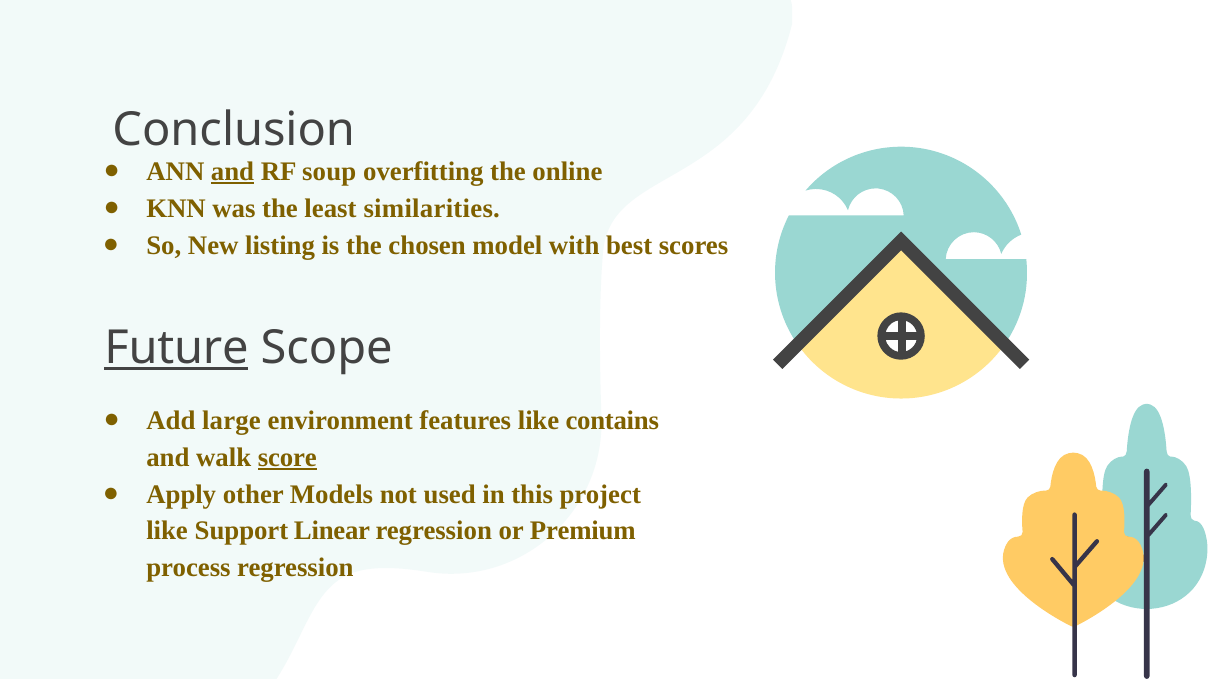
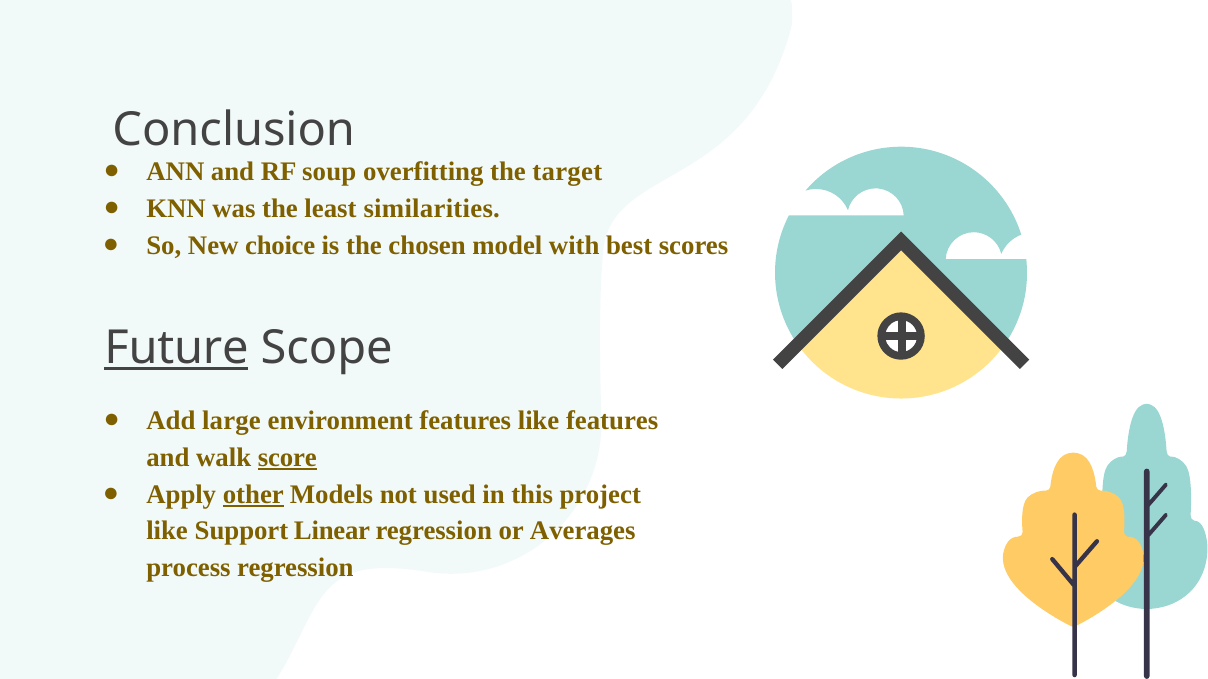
and underline: present -> none (233, 171)
online: online -> target (567, 171)
listing: listing -> choice (280, 245)
like contains: contains -> features (612, 421)
other underline: none -> present (253, 495)
Premium: Premium -> Averages (583, 532)
